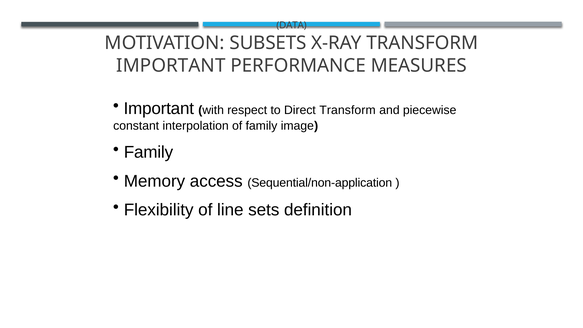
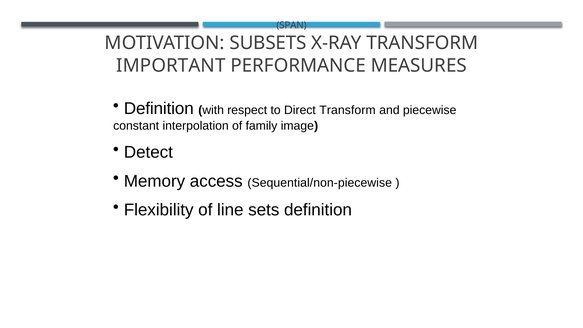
DATA: DATA -> SPAN (292, 25)
Important: Important -> Definition (159, 109)
Family: Family -> Detect (148, 152)
Sequential/non-application: Sequential/non-application -> Sequential/non-piecewise (320, 183)
